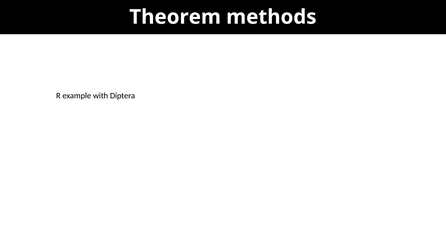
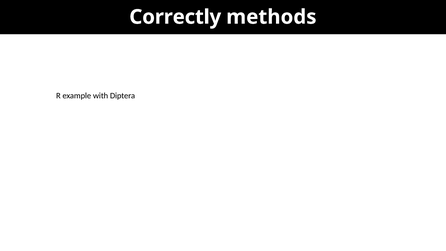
Theorem: Theorem -> Correctly (175, 17)
